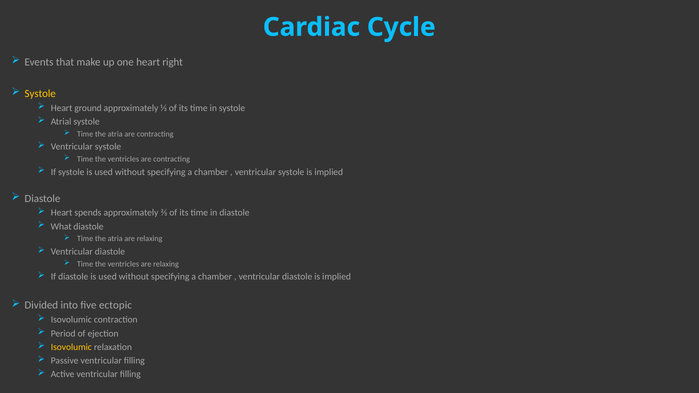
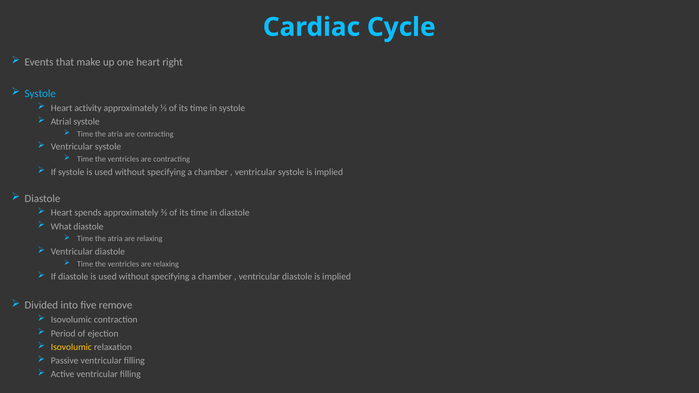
Systole colour: yellow -> light blue (40, 94)
ground: ground -> activity (88, 108)
ectopic: ectopic -> remove (116, 306)
